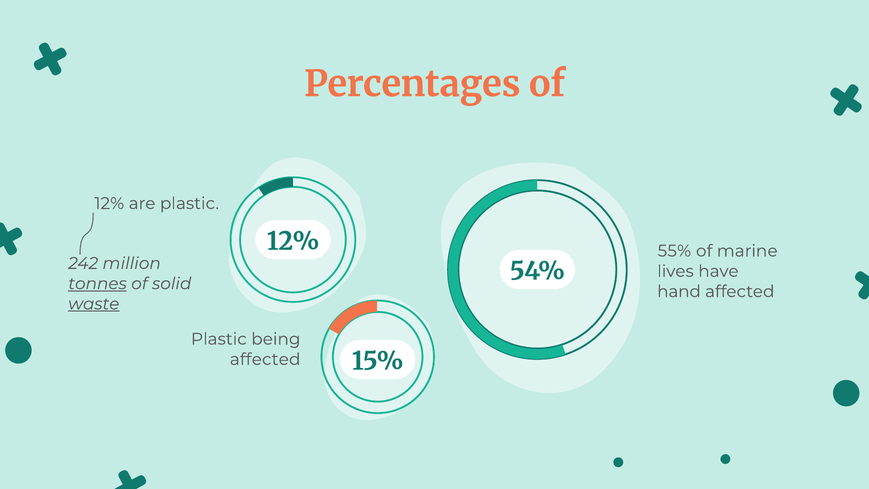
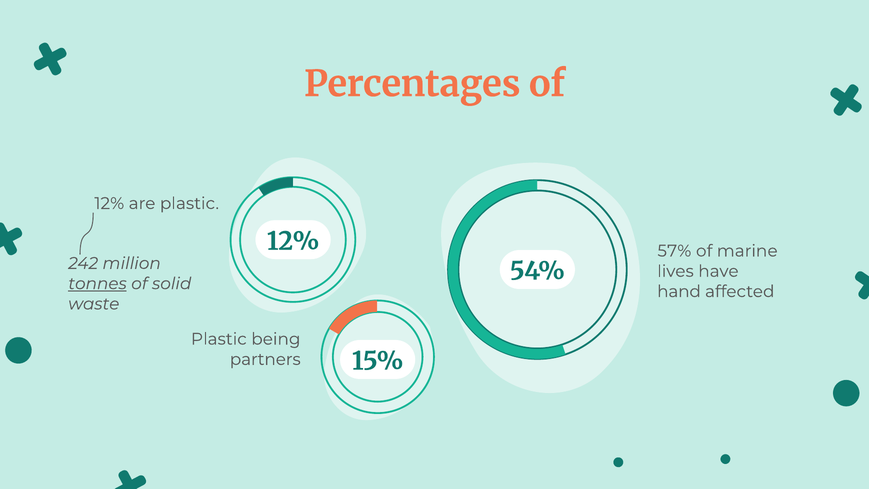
55%: 55% -> 57% (674, 251)
waste underline: present -> none (94, 304)
affected: affected -> partners (265, 359)
